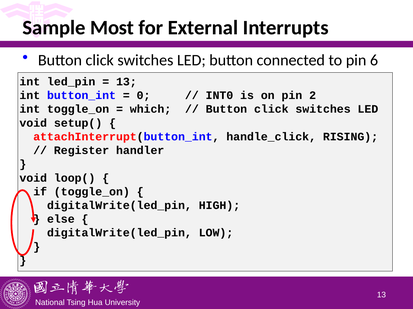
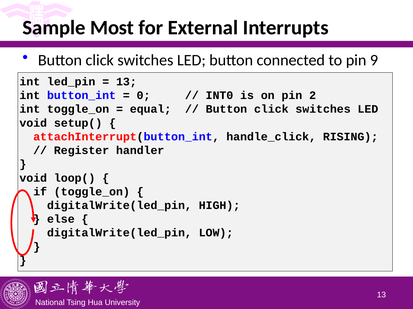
6: 6 -> 9 (374, 60)
which: which -> equal (151, 109)
